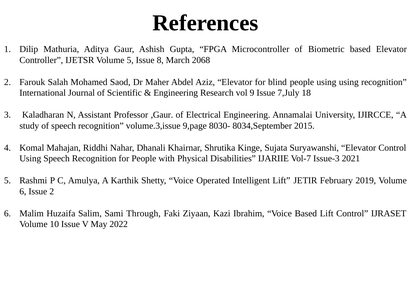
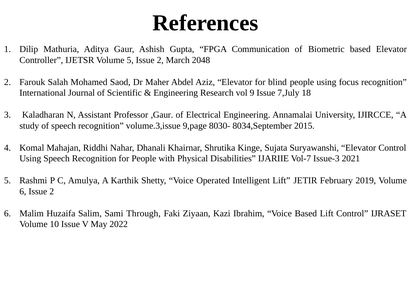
Microcontroller: Microcontroller -> Communication (261, 49)
5 Issue 8: 8 -> 2 (160, 60)
2068: 2068 -> 2048 (201, 60)
using using: using -> focus (349, 82)
